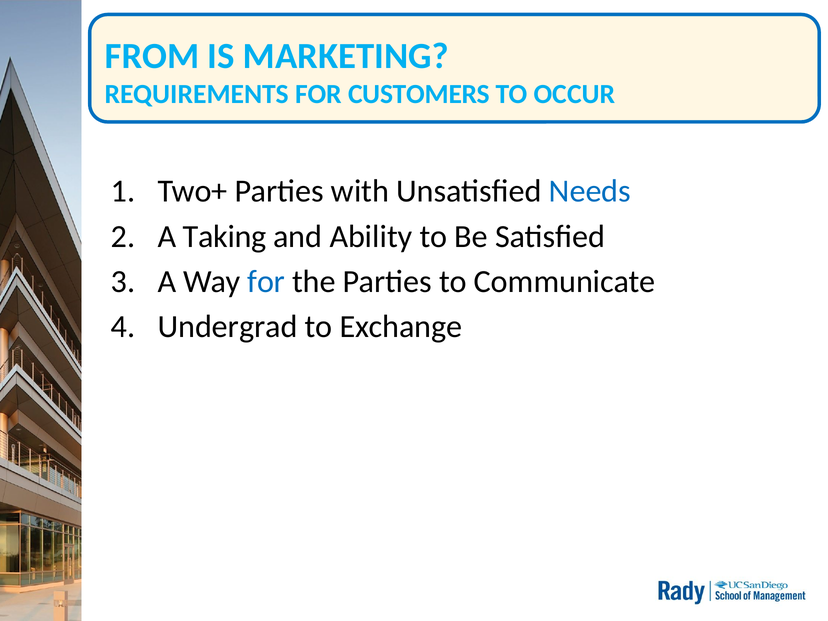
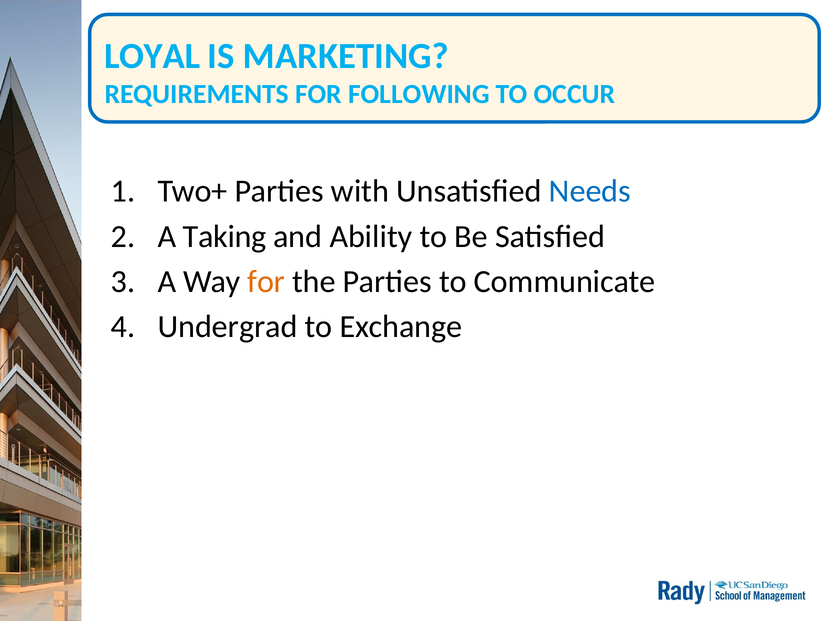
FROM: FROM -> LOYAL (152, 56)
CUSTOMERS: CUSTOMERS -> FOLLOWING (419, 94)
for colour: blue -> orange (266, 282)
